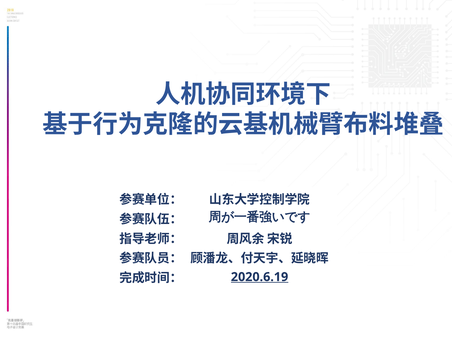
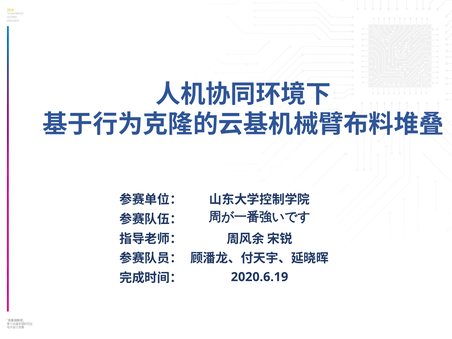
2020.6.19 underline: present -> none (260, 277)
